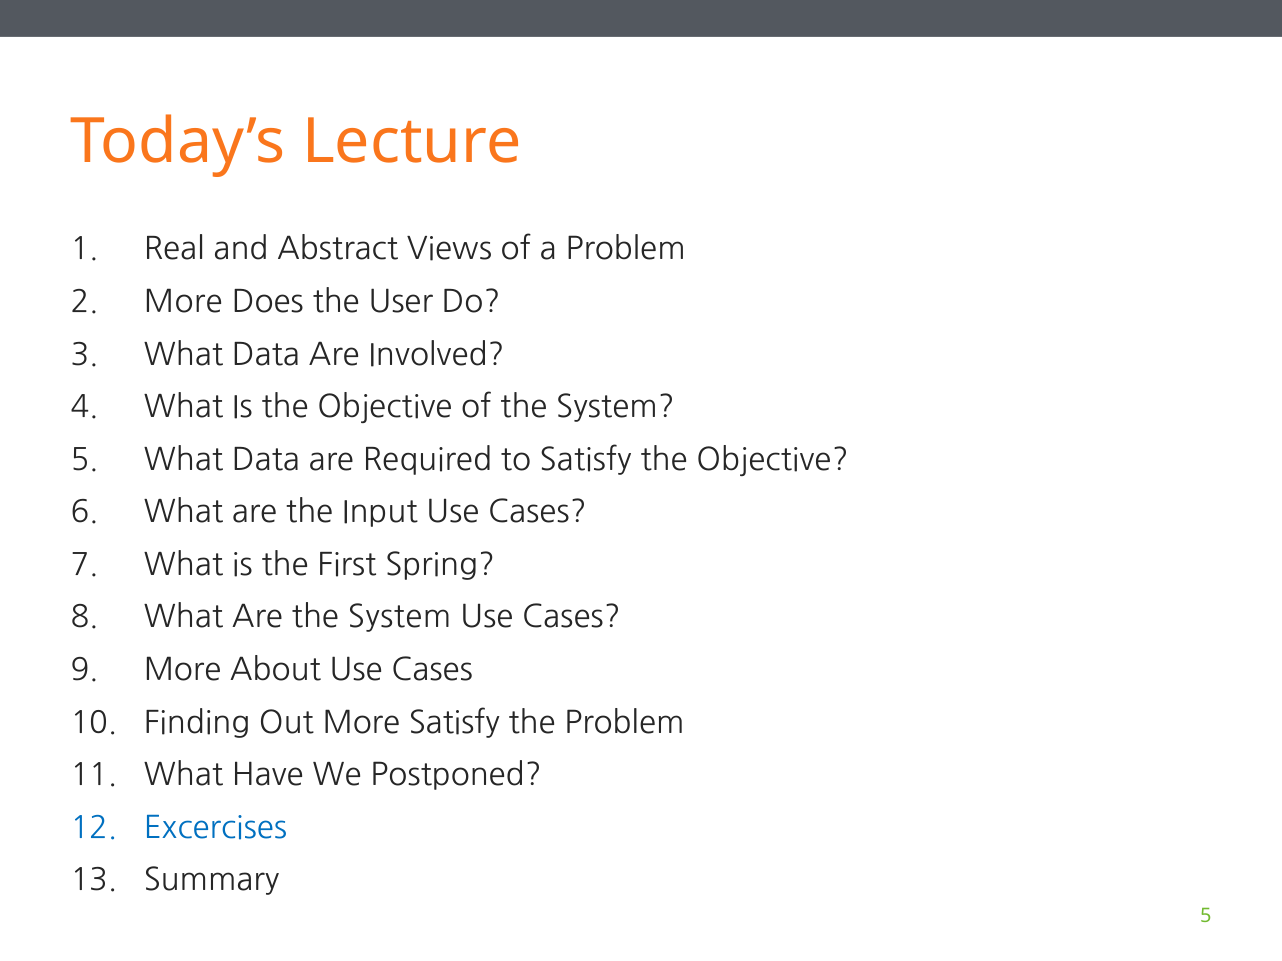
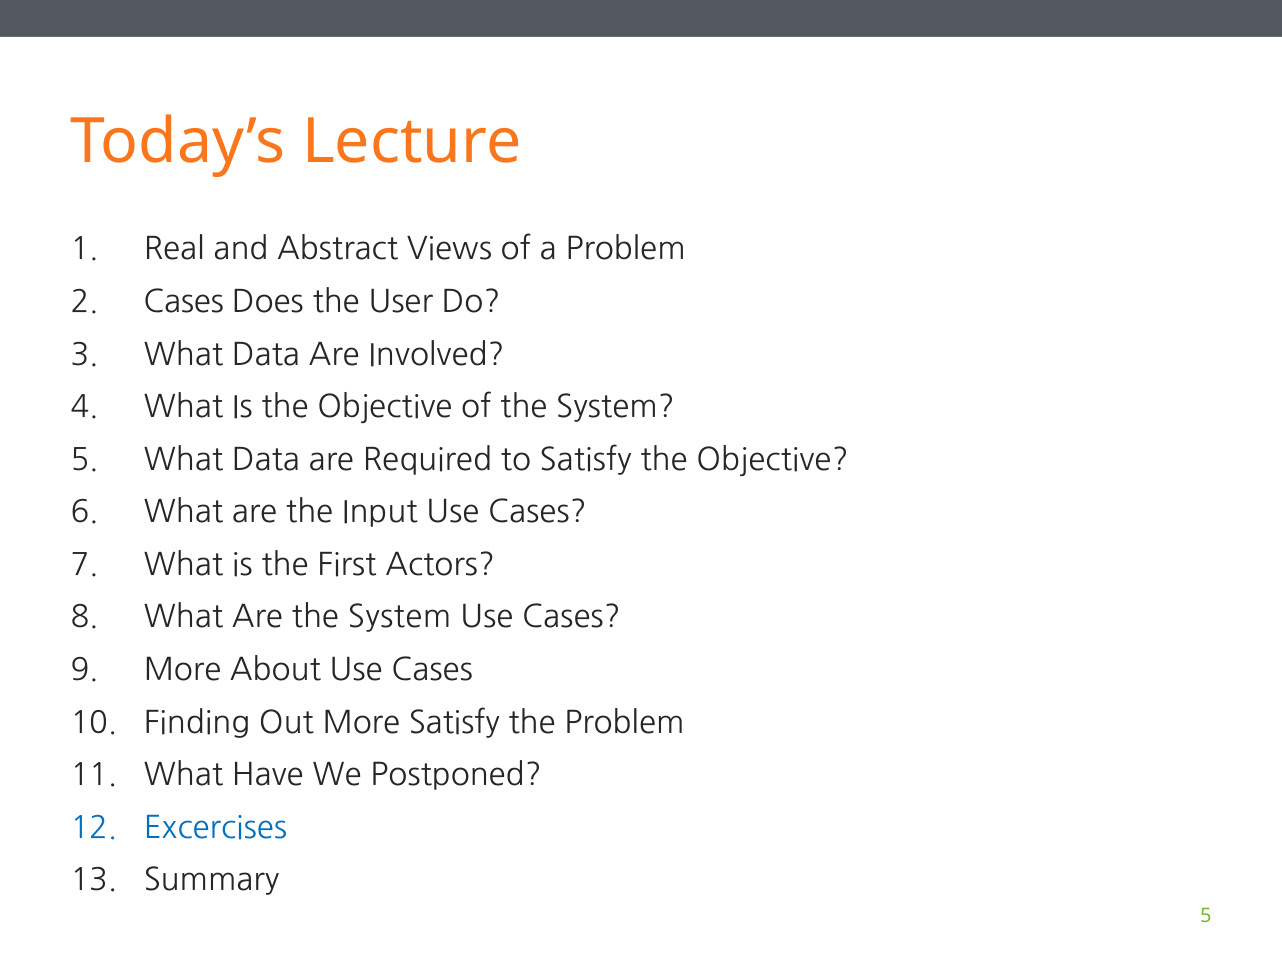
More: More -> Cases (184, 302)
Spring: Spring -> Actors (440, 565)
